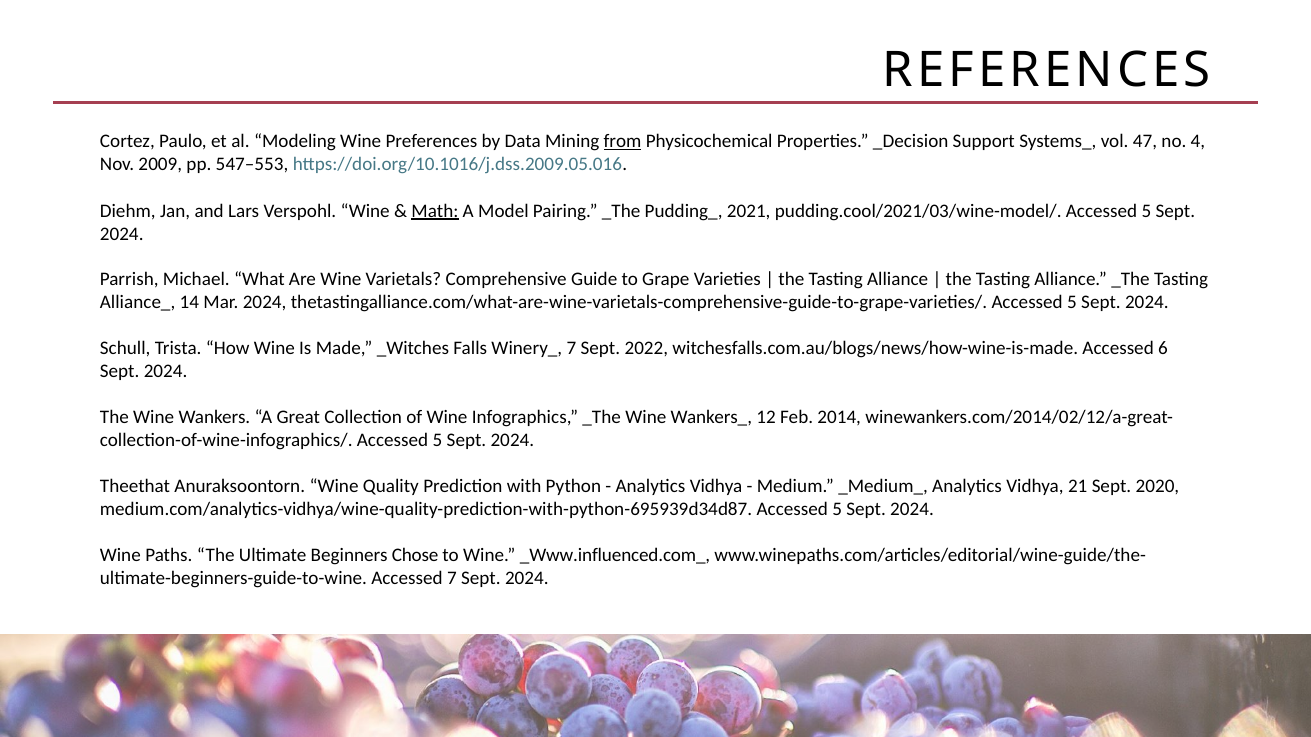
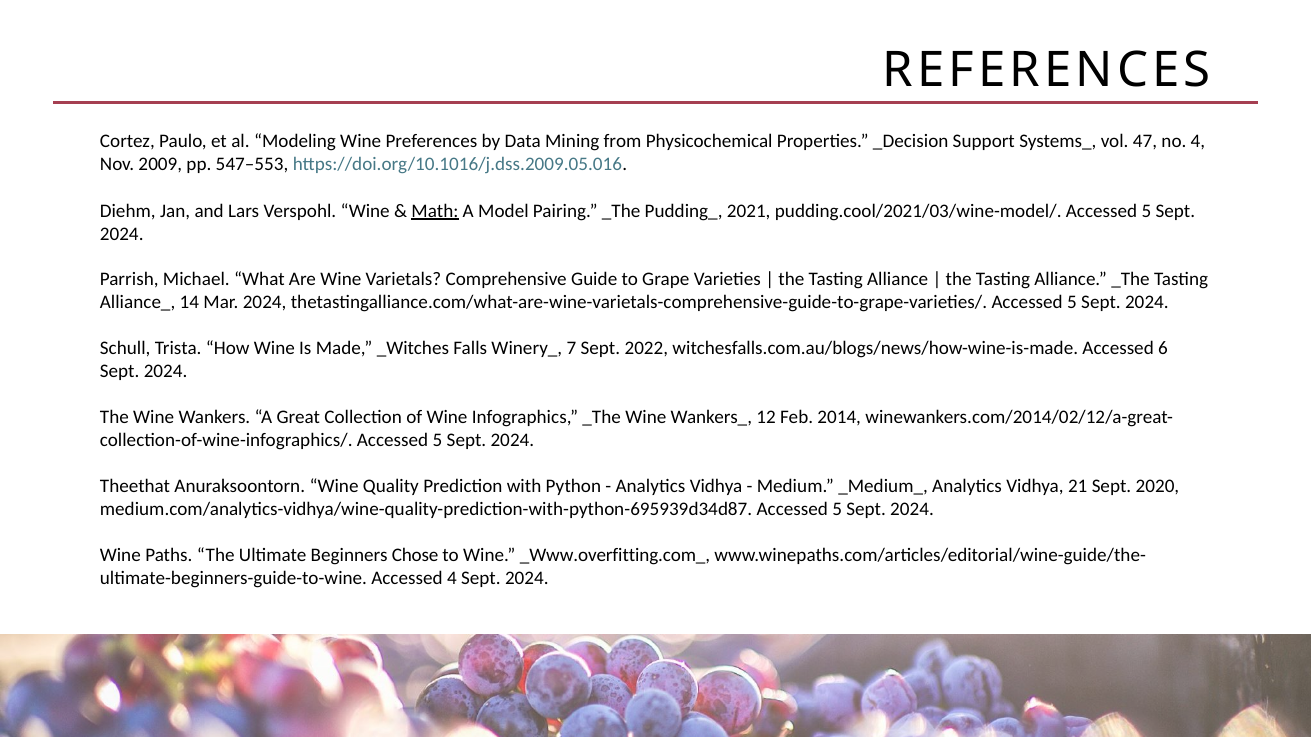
from underline: present -> none (623, 142)
_Www.influenced.com_: _Www.influenced.com_ -> _Www.overfitting.com_ (615, 555)
Accessed 7: 7 -> 4 (452, 578)
